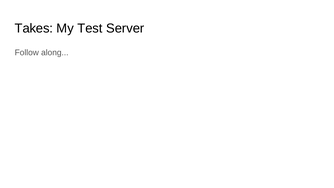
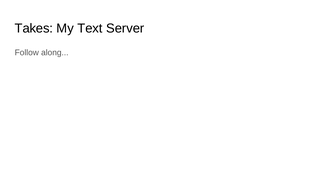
Test: Test -> Text (90, 28)
